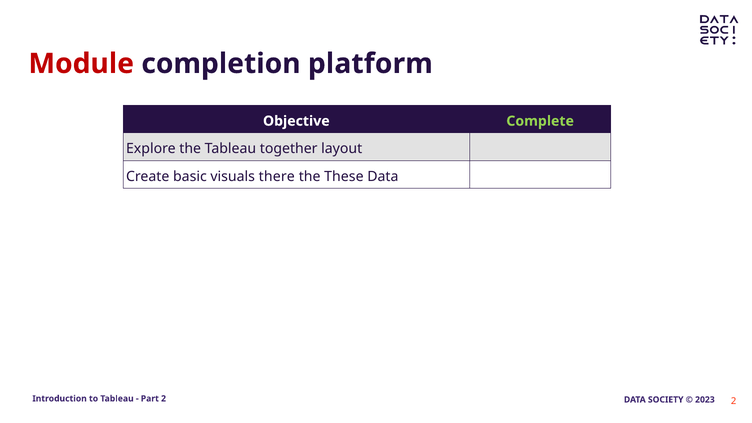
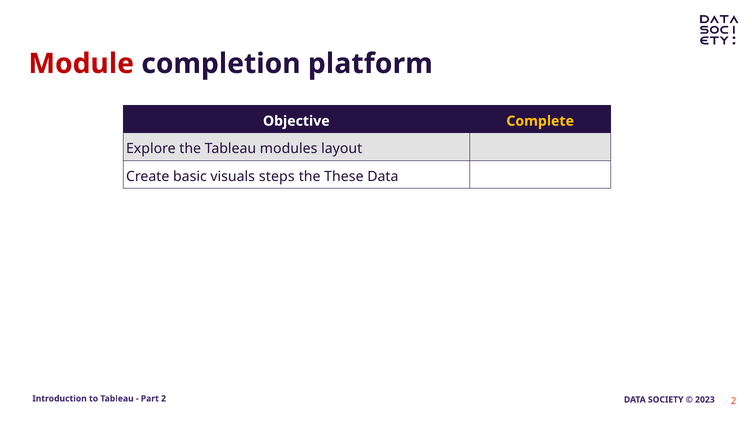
Complete colour: light green -> yellow (540, 121)
together: together -> modules (289, 149)
there: there -> steps (277, 177)
